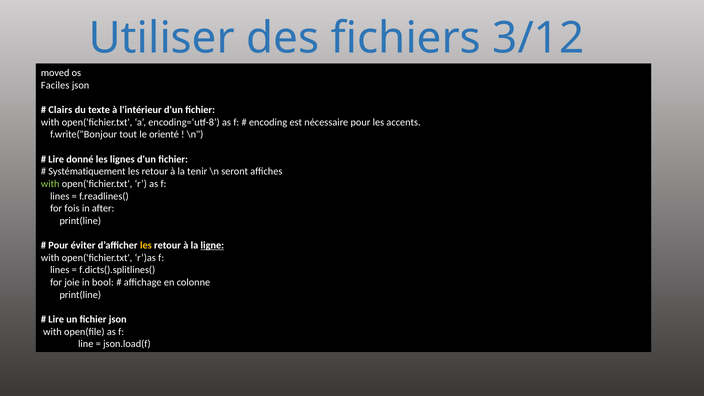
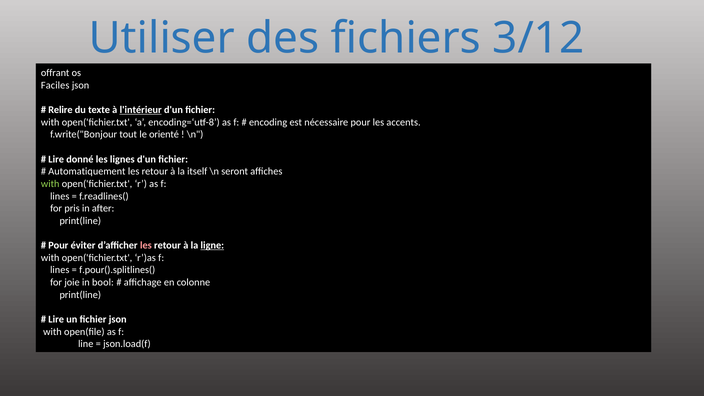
moved: moved -> offrant (55, 73)
Clairs: Clairs -> Relire (60, 110)
l'intérieur underline: none -> present (141, 110)
Systématiquement: Systématiquement -> Automatiquement (87, 171)
tenir: tenir -> itself (197, 171)
fois: fois -> pris (72, 208)
les colour: yellow -> pink (146, 245)
f.dicts().splitlines(: f.dicts().splitlines( -> f.pour().splitlines( (117, 270)
